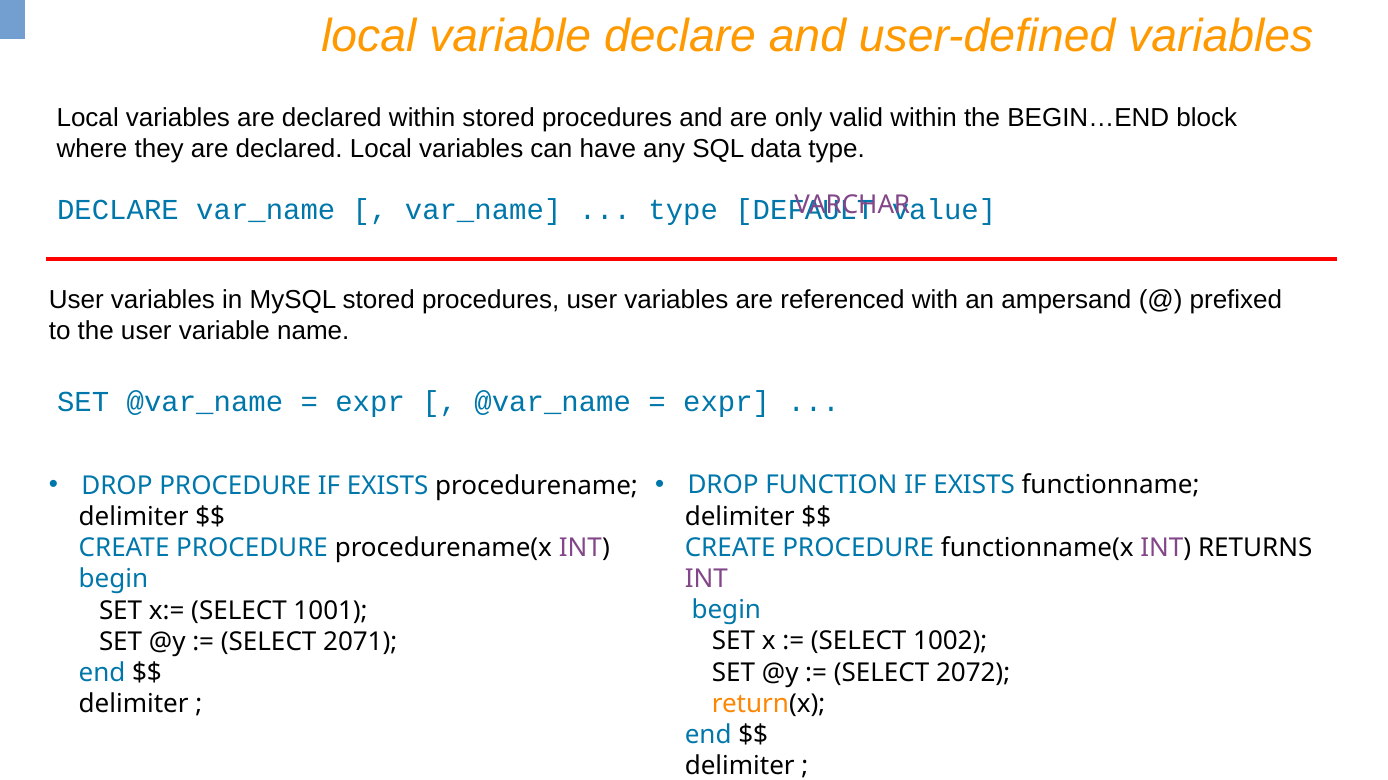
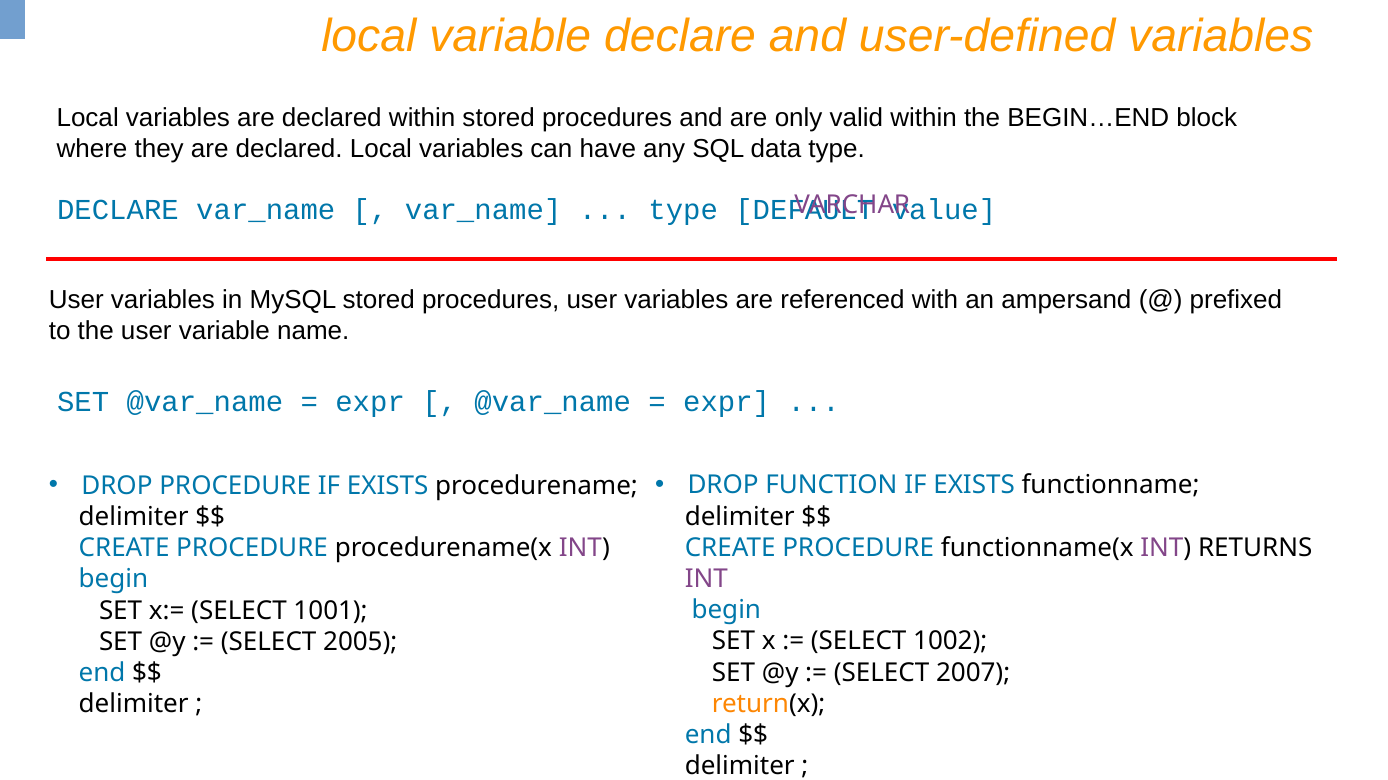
2071: 2071 -> 2005 (360, 642)
2072: 2072 -> 2007 (973, 673)
